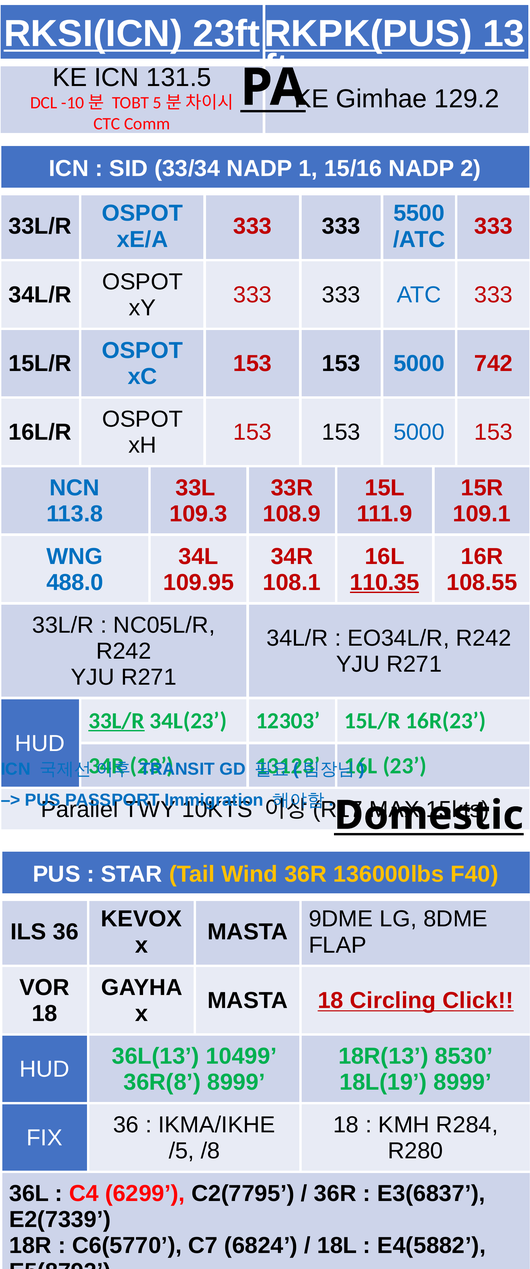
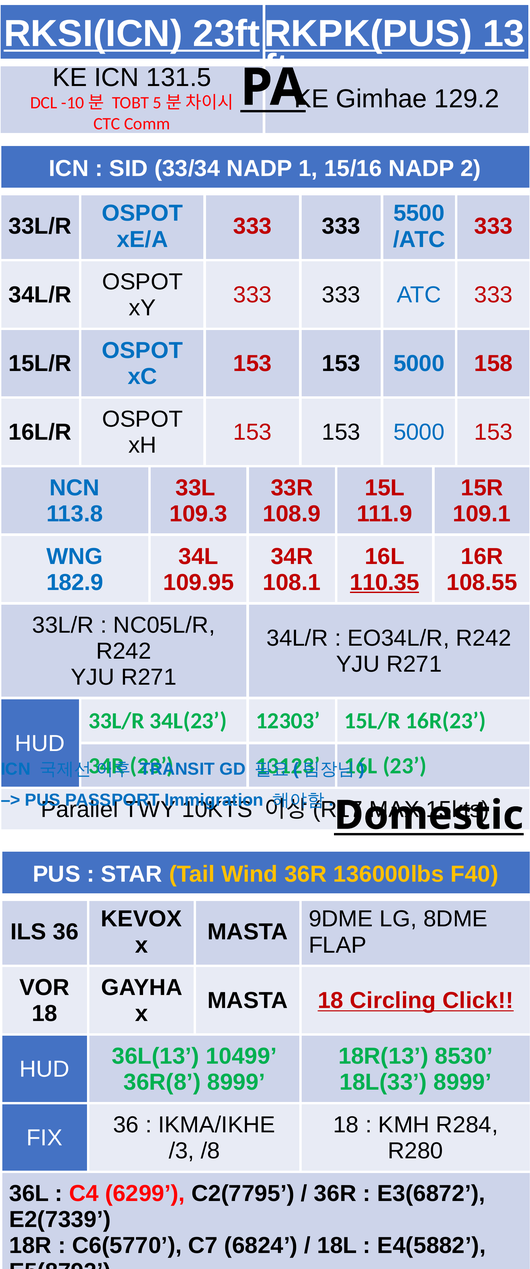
742: 742 -> 158 (493, 363)
488.0: 488.0 -> 182.9 (75, 582)
33L/R underline: present -> none (116, 720)
18L(19: 18L(19 -> 18L(33 (383, 1082)
/5: /5 -> /3 (182, 1150)
E3(6837: E3(6837 -> E3(6872 (431, 1193)
